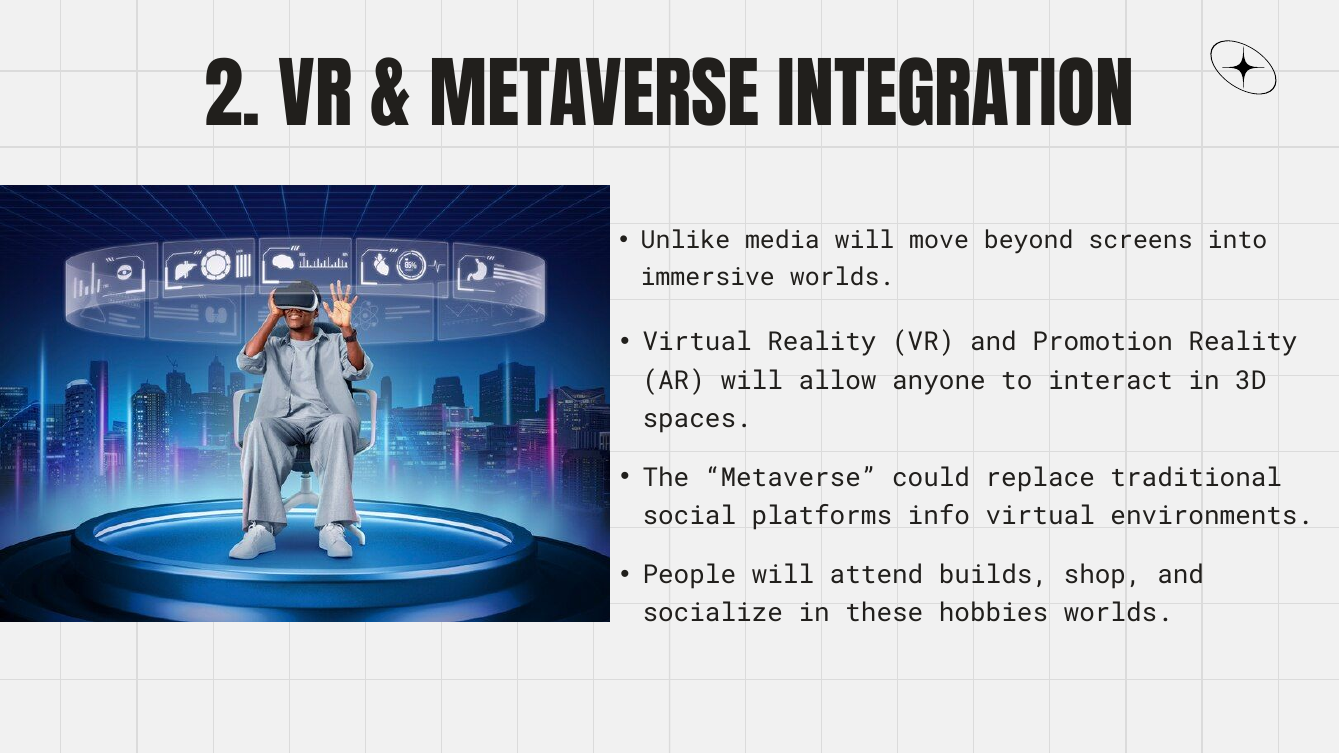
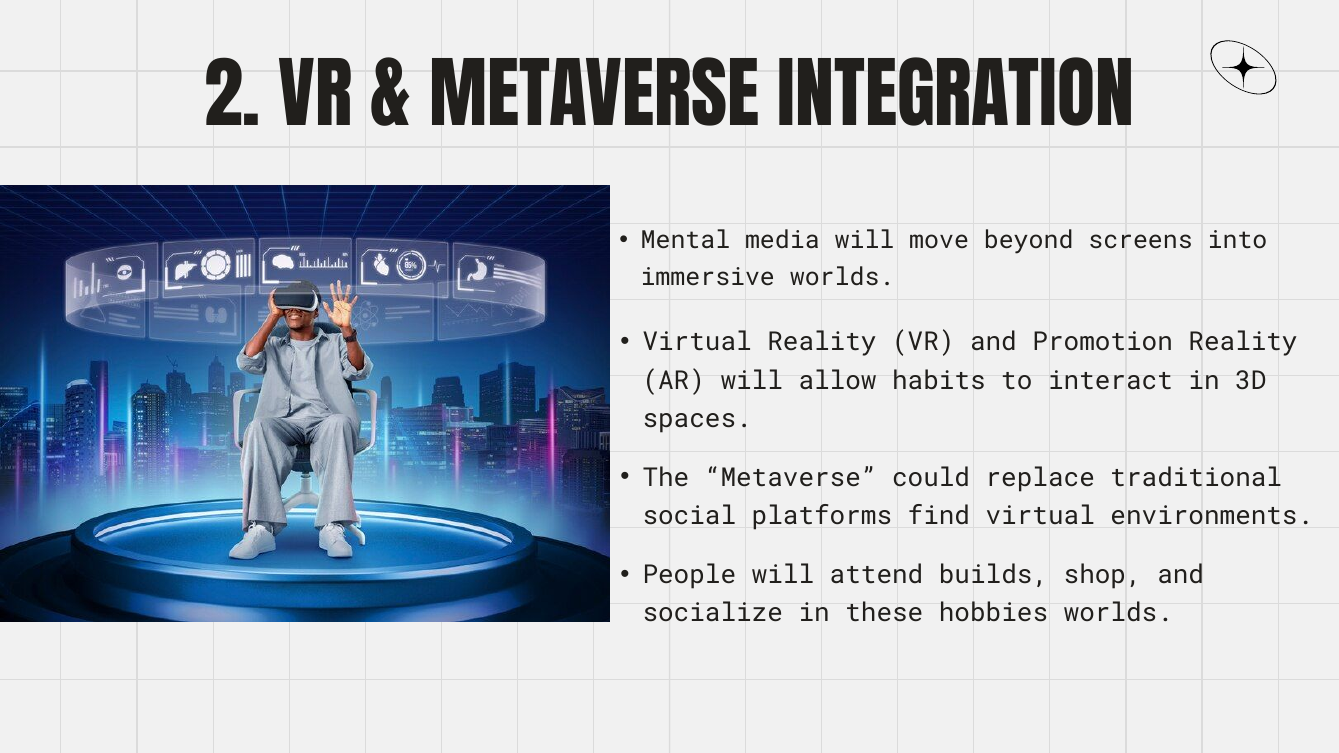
Unlike: Unlike -> Mental (685, 241)
anyone: anyone -> habits (939, 381)
info: info -> find (939, 516)
